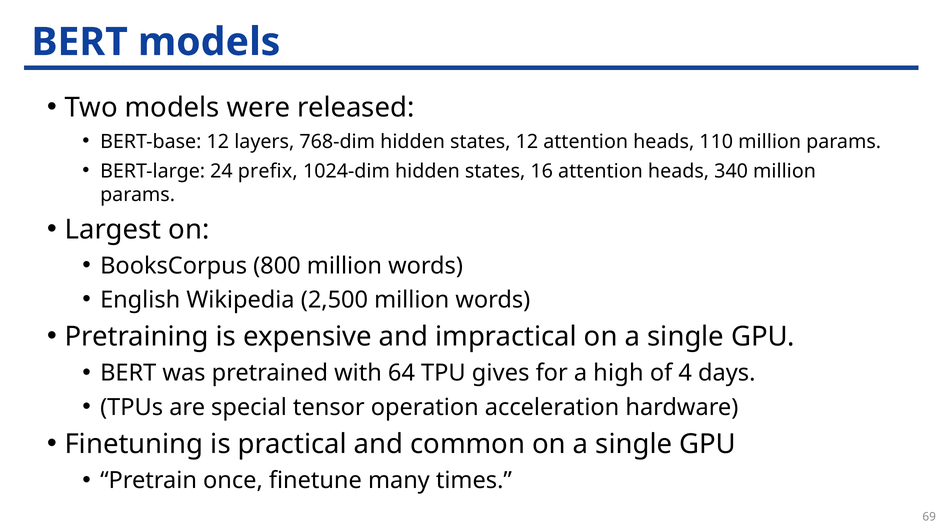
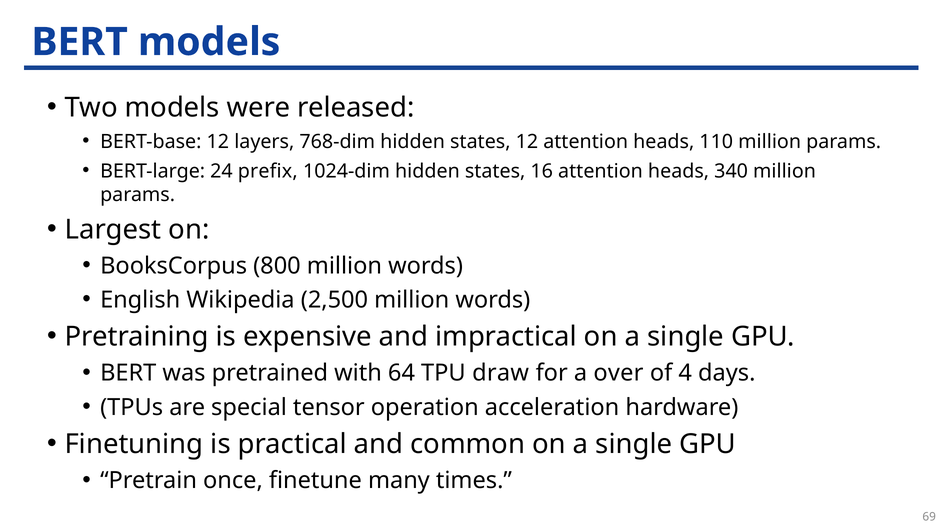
gives: gives -> draw (501, 373)
high: high -> over (618, 373)
